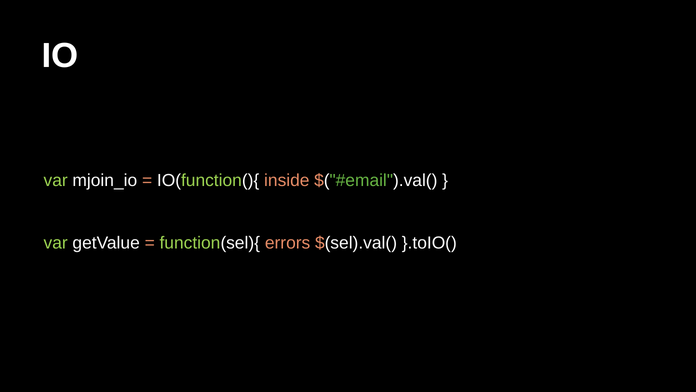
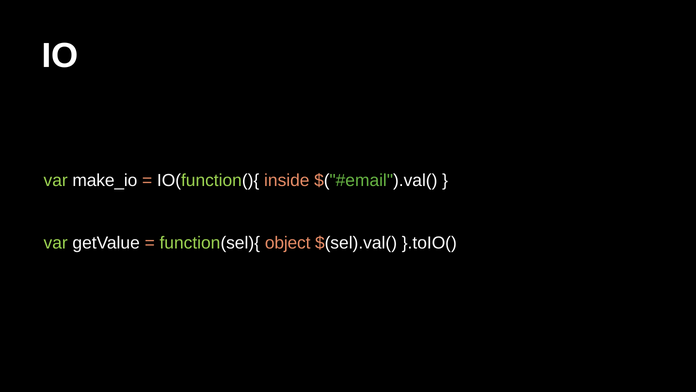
mjoin_io: mjoin_io -> make_io (105, 180)
errors: errors -> object (288, 243)
